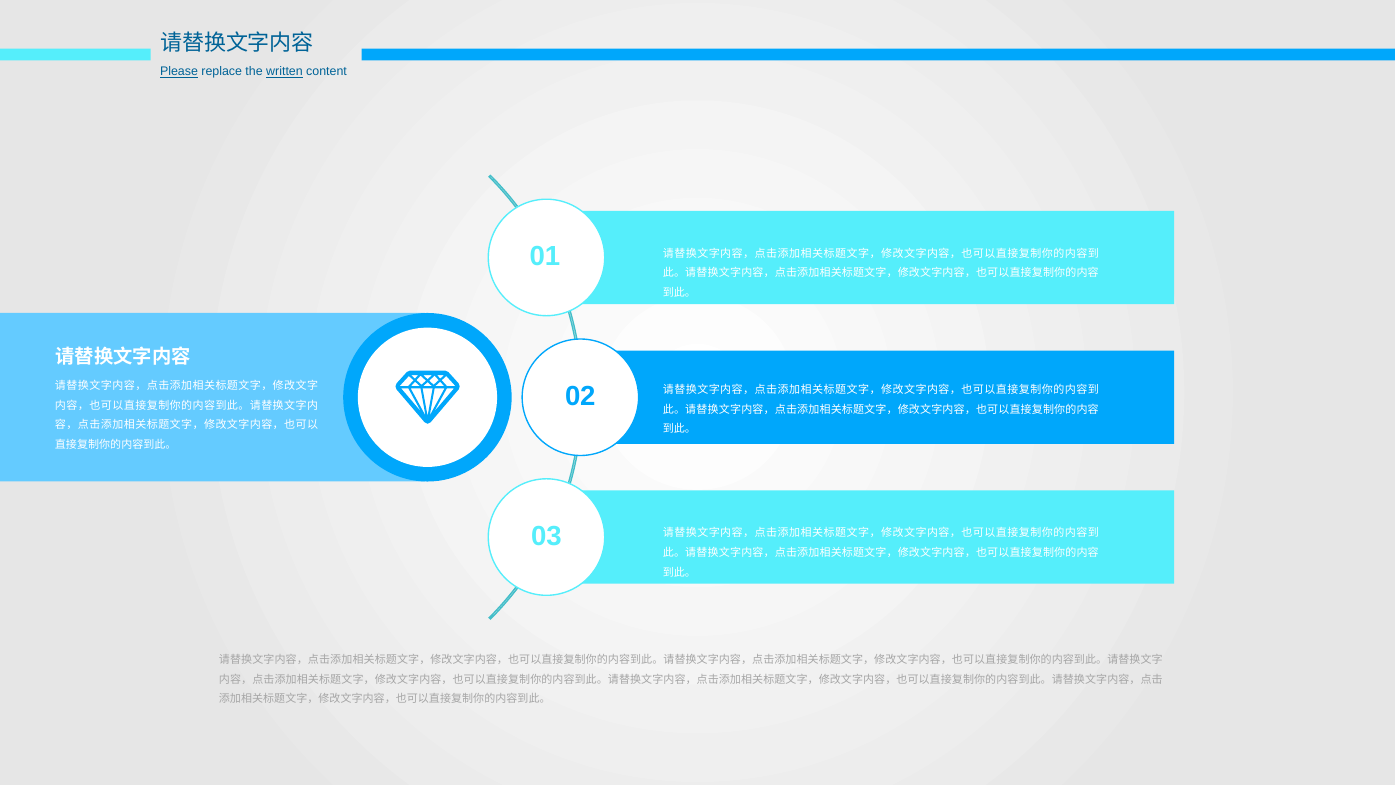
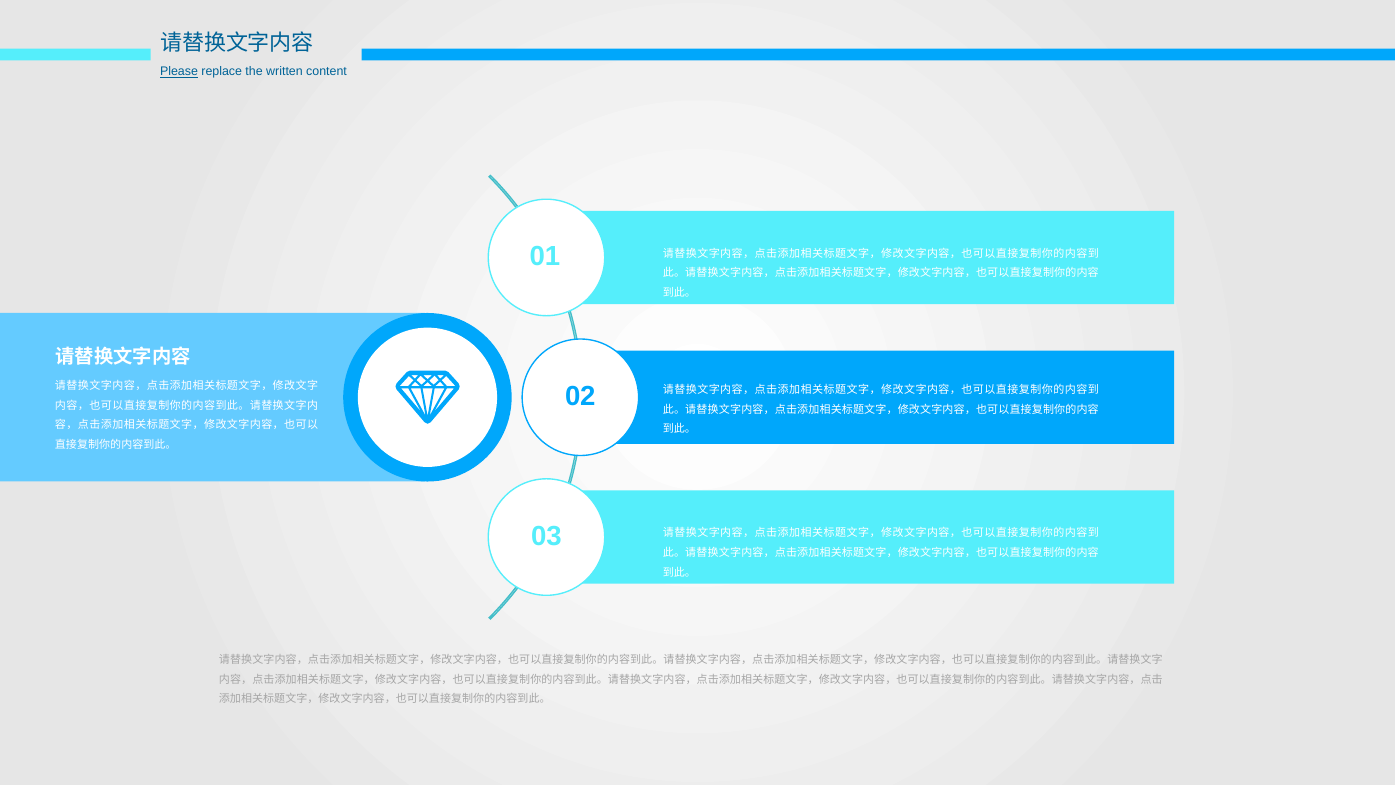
written underline: present -> none (284, 72)
